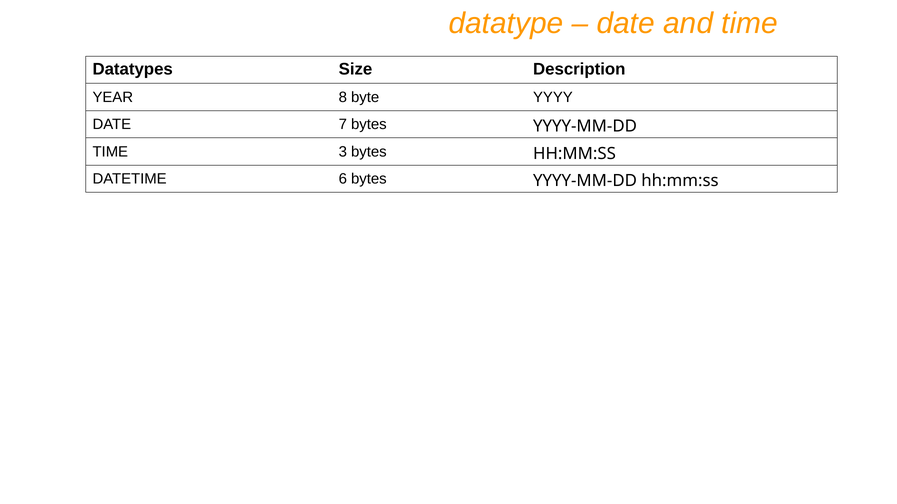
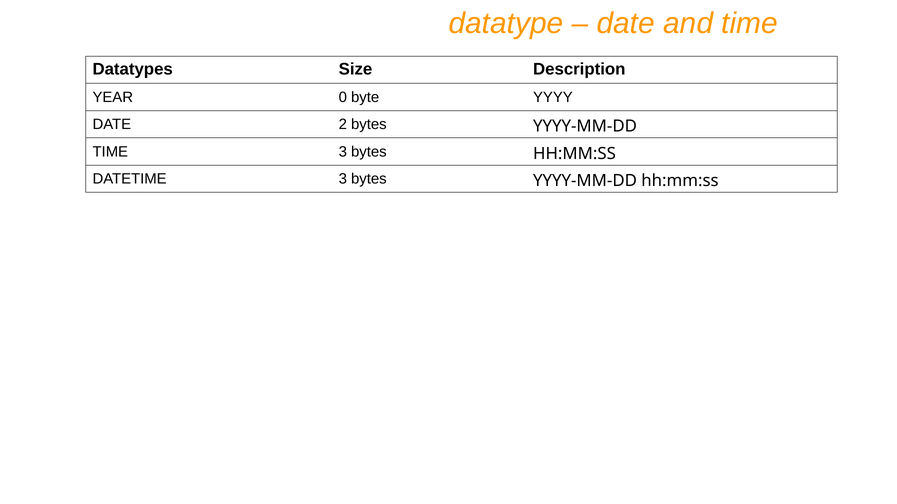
8: 8 -> 0 (343, 97)
7: 7 -> 2 (343, 125)
DATETIME 6: 6 -> 3 (343, 179)
